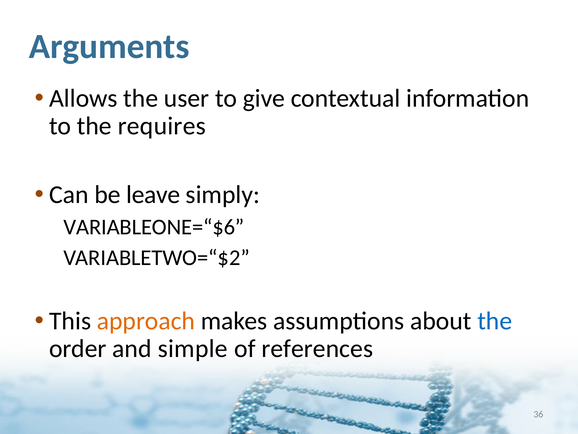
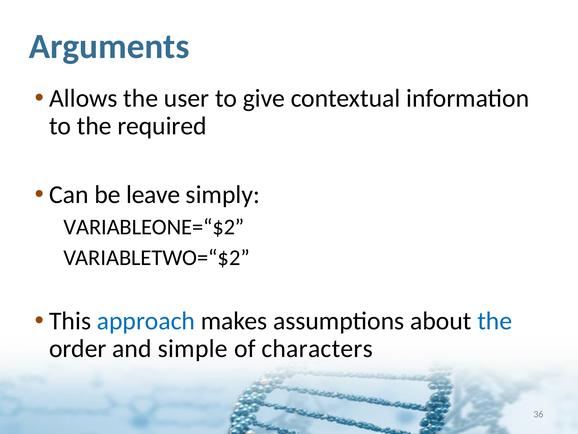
requires: requires -> required (162, 126)
VARIABLEONE=“$6: VARIABLEONE=“$6 -> VARIABLEONE=“$2 (154, 227)
approach colour: orange -> blue (146, 321)
references: references -> characters (317, 348)
